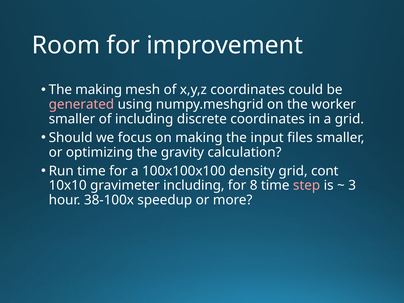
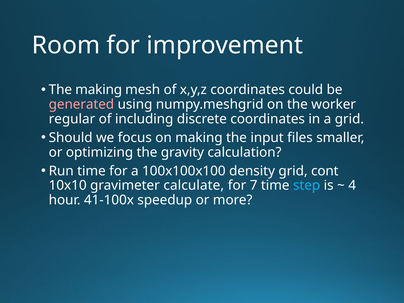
smaller: smaller -> regular (72, 119)
gravimeter including: including -> calculate (194, 186)
8: 8 -> 7 (254, 186)
step colour: pink -> light blue (307, 186)
3: 3 -> 4 (352, 186)
38-100x: 38-100x -> 41-100x (109, 200)
